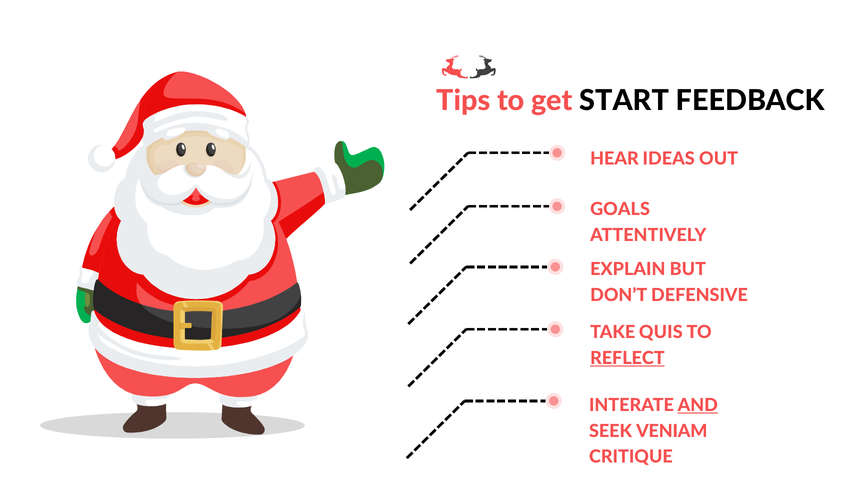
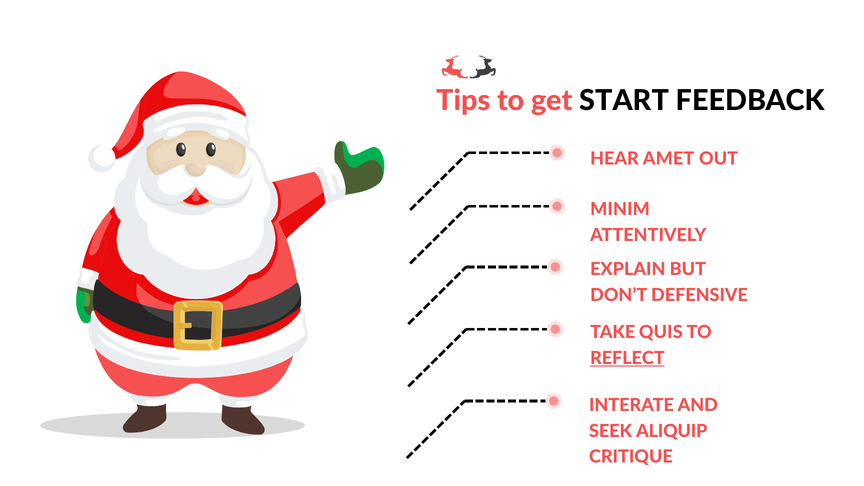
IDEAS: IDEAS -> AMET (669, 159)
GOALS: GOALS -> MINIM (620, 209)
AND underline: present -> none (698, 405)
VENIAM: VENIAM -> ALIQUIP (672, 431)
